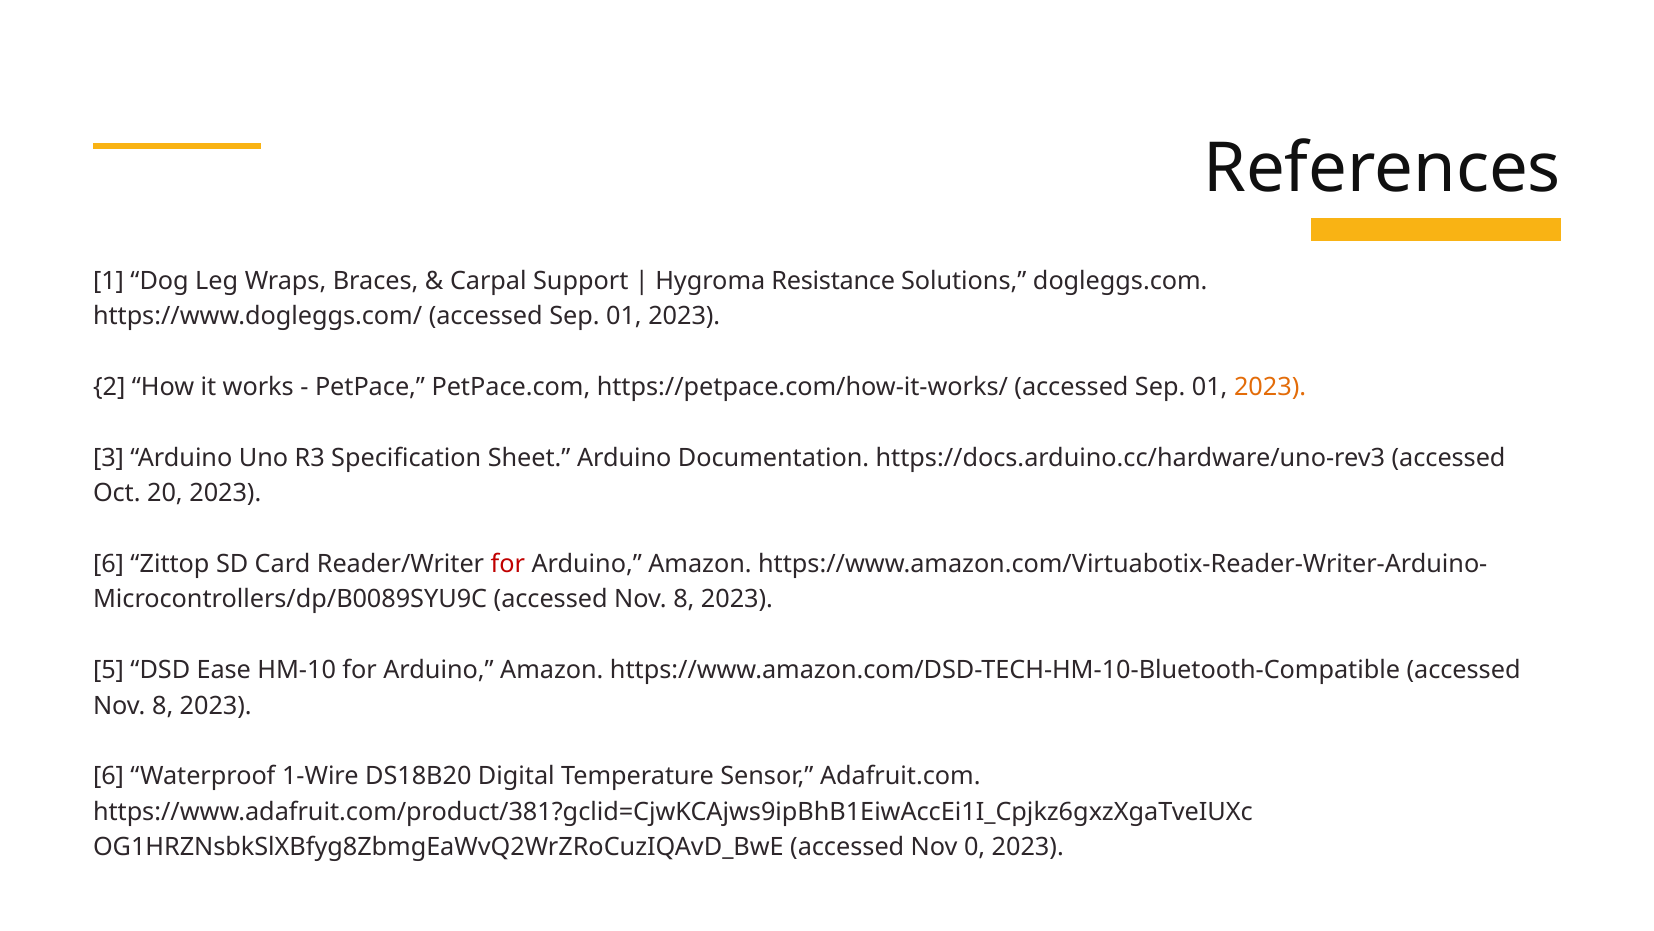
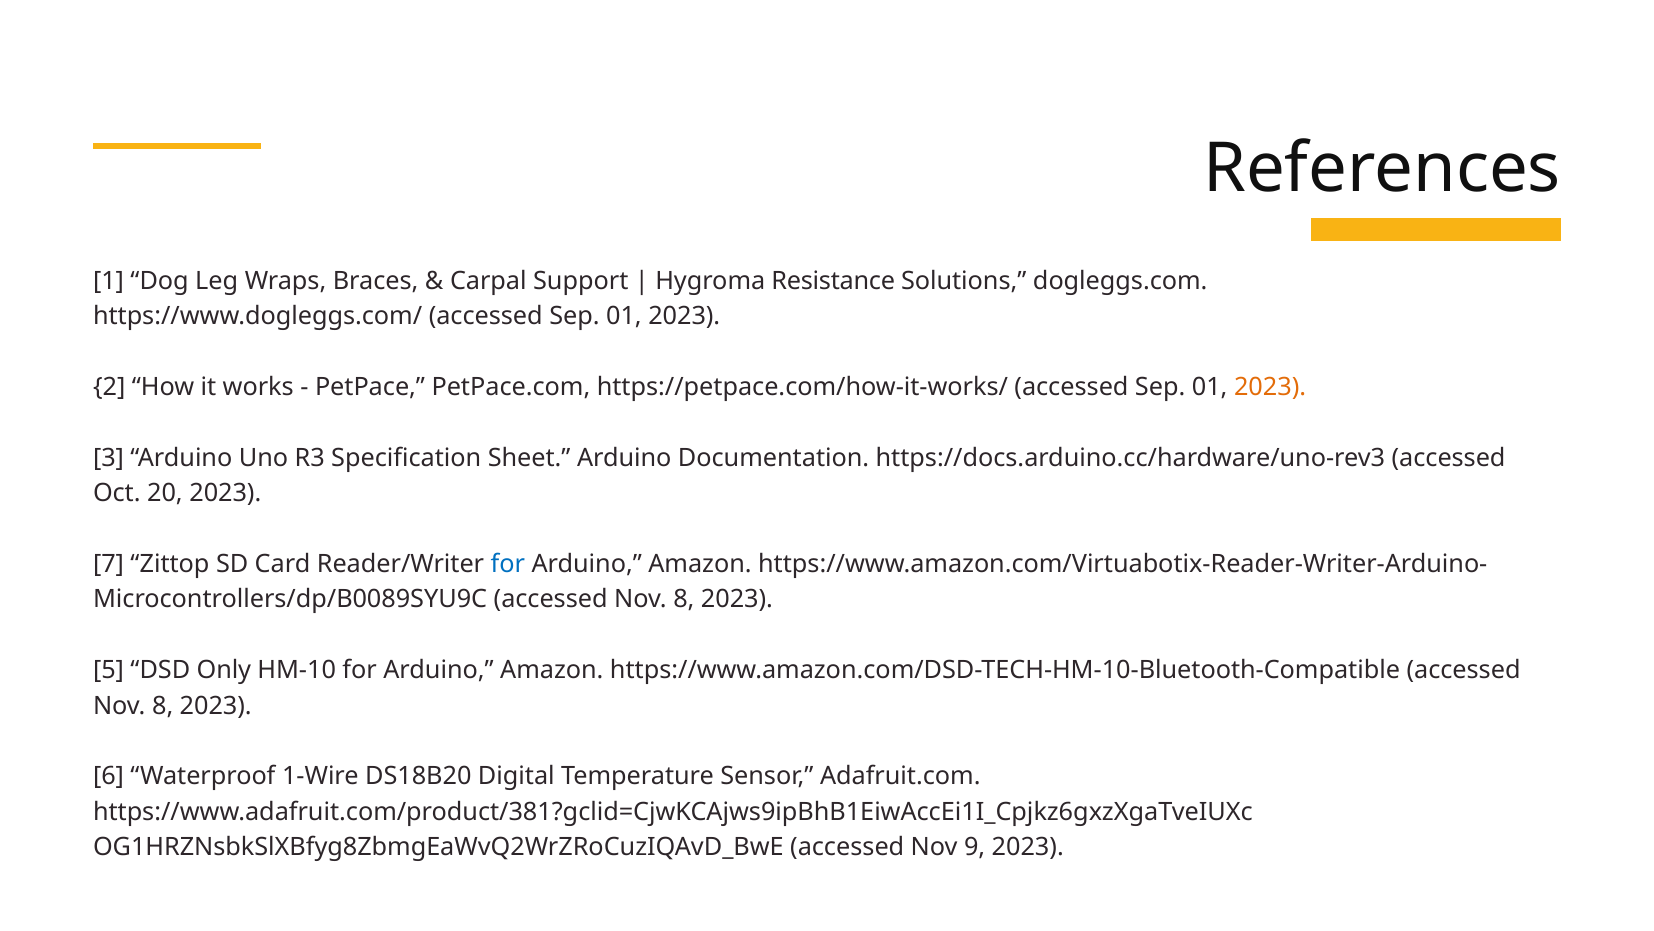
6: 6 -> 7 (109, 564)
for colour: red -> blue (508, 564)
Ease: Ease -> Only (224, 670)
0: 0 -> 9 (975, 847)
